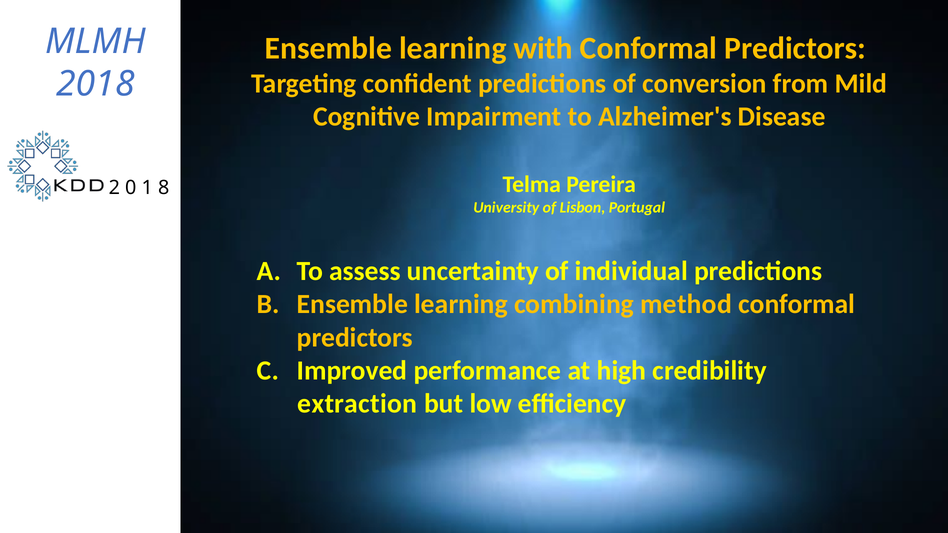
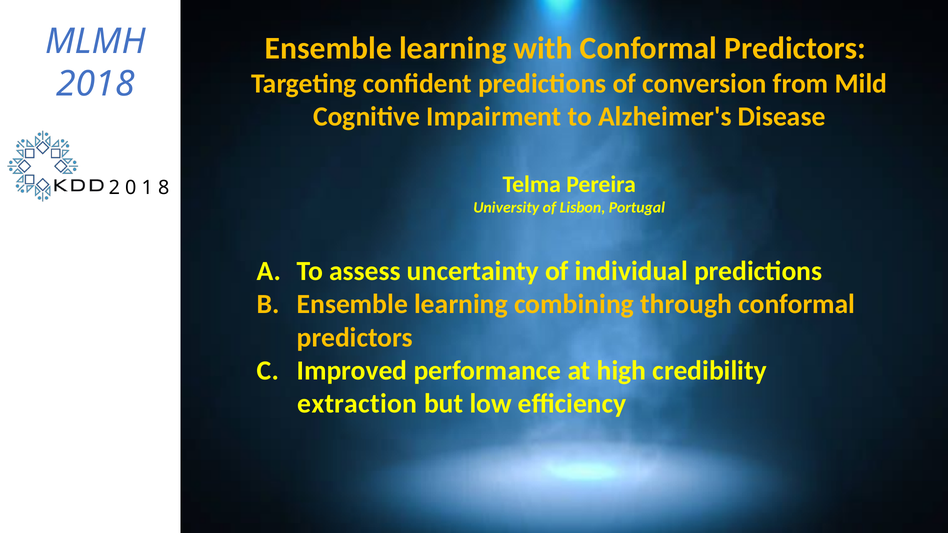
method: method -> through (686, 304)
